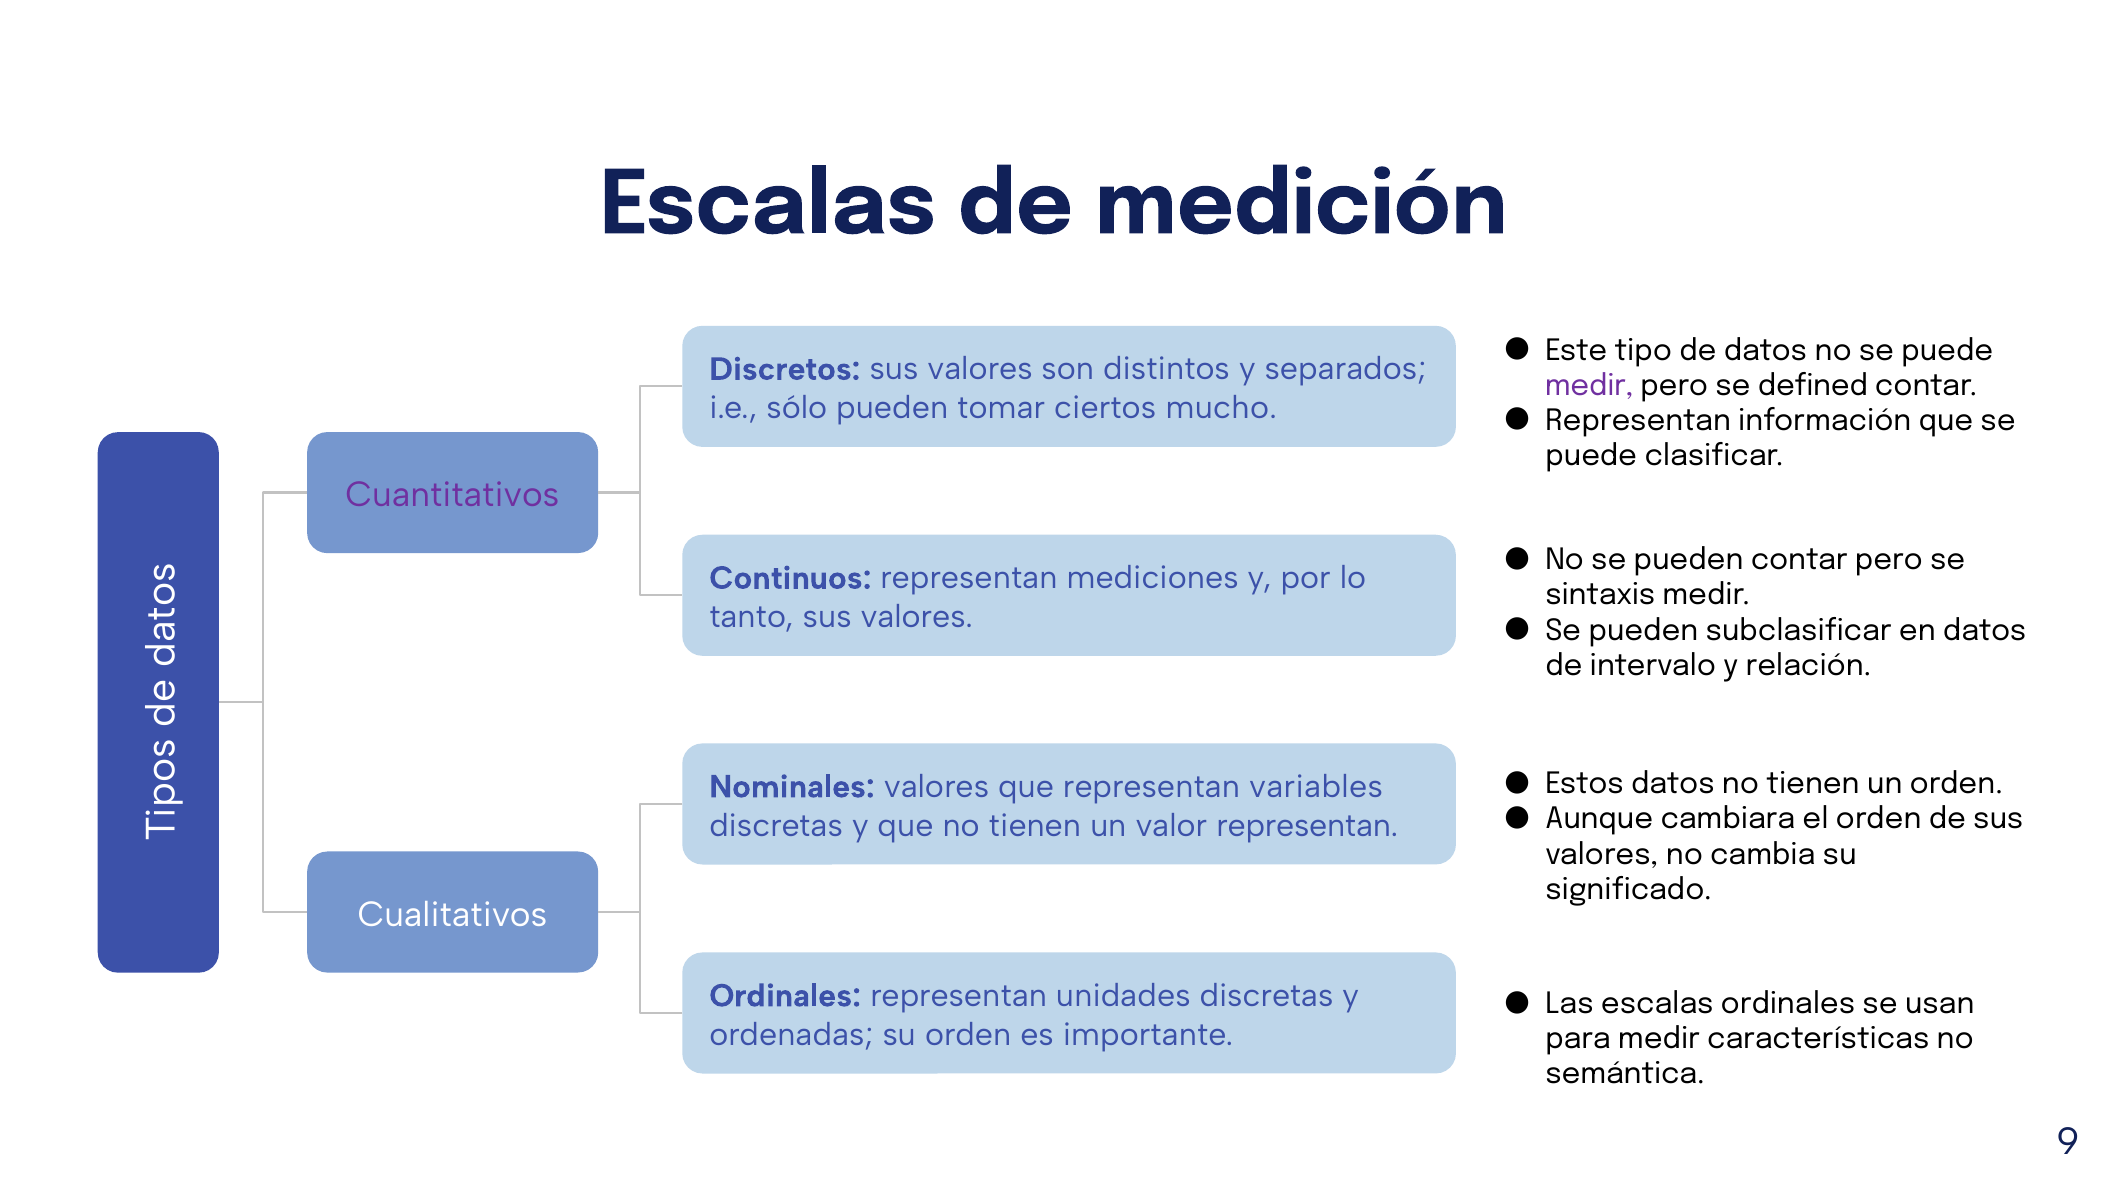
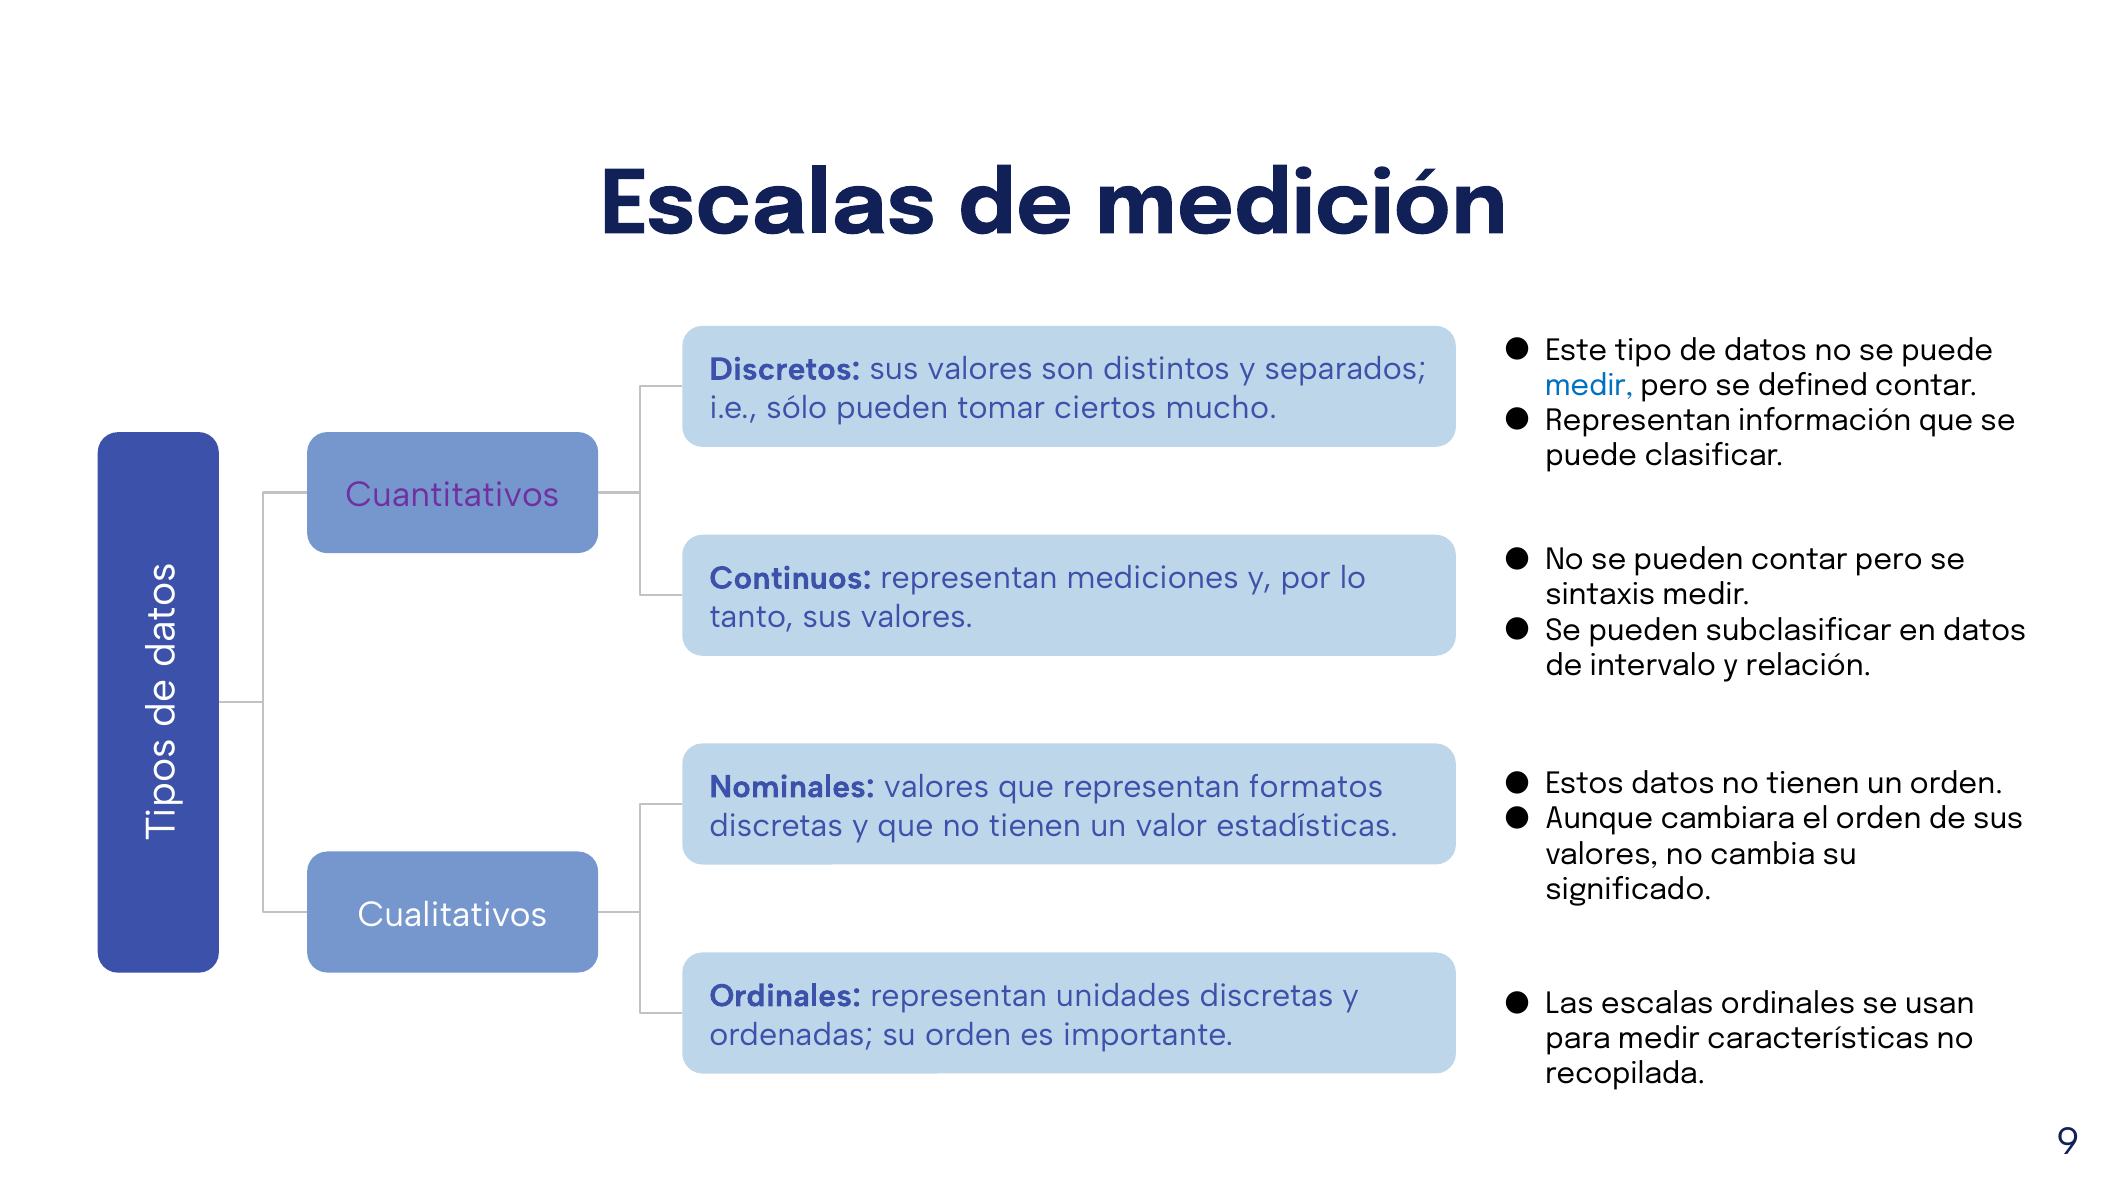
medir colour: purple -> blue (1589, 386)
variables: variables -> formatos (1316, 787)
valor representan: representan -> estadísticas (1307, 826)
semántica: semántica -> recopilada (1625, 1075)
